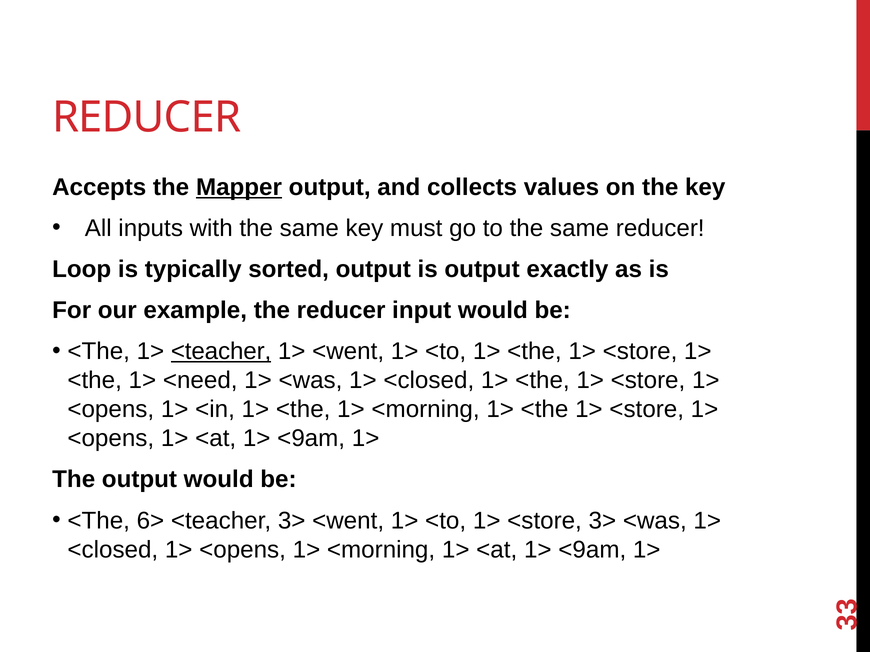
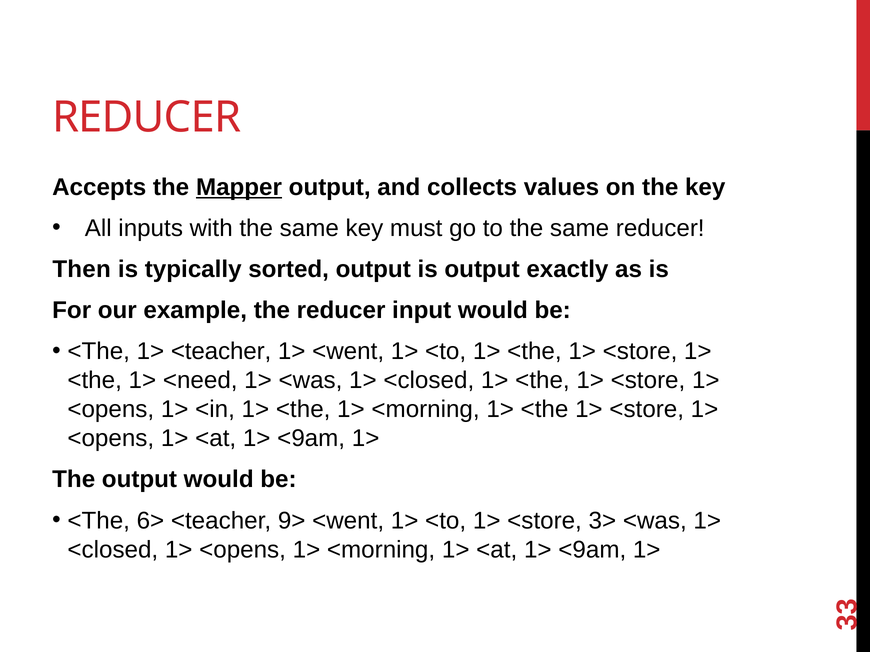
Loop: Loop -> Then (82, 269)
<teacher underline: present -> none (221, 352)
<teacher 3>: 3> -> 9> (292, 521)
